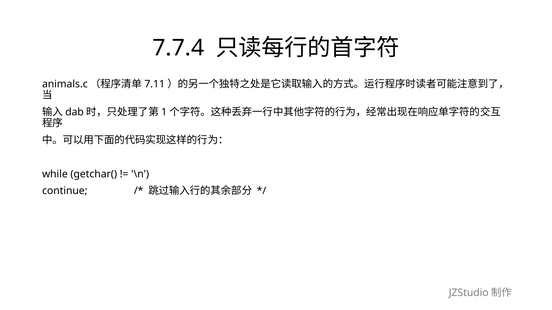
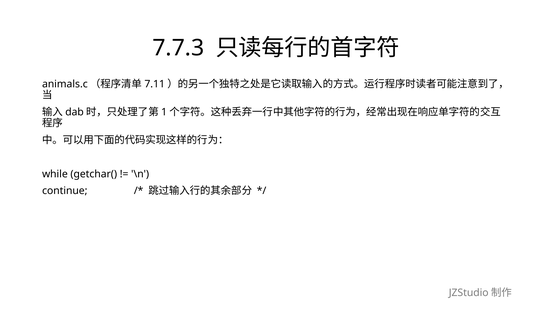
7.7.4: 7.7.4 -> 7.7.3 (178, 48)
